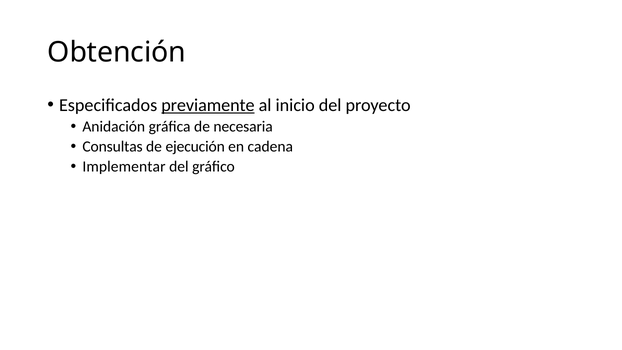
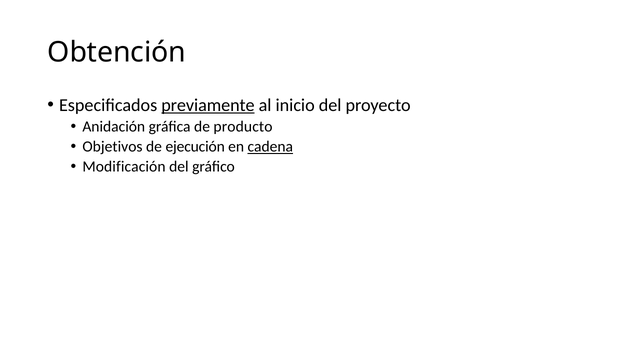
necesaria: necesaria -> producto (243, 127)
Consultas: Consultas -> Objetivos (112, 147)
cadena underline: none -> present (270, 147)
Implementar: Implementar -> Modificación (124, 167)
